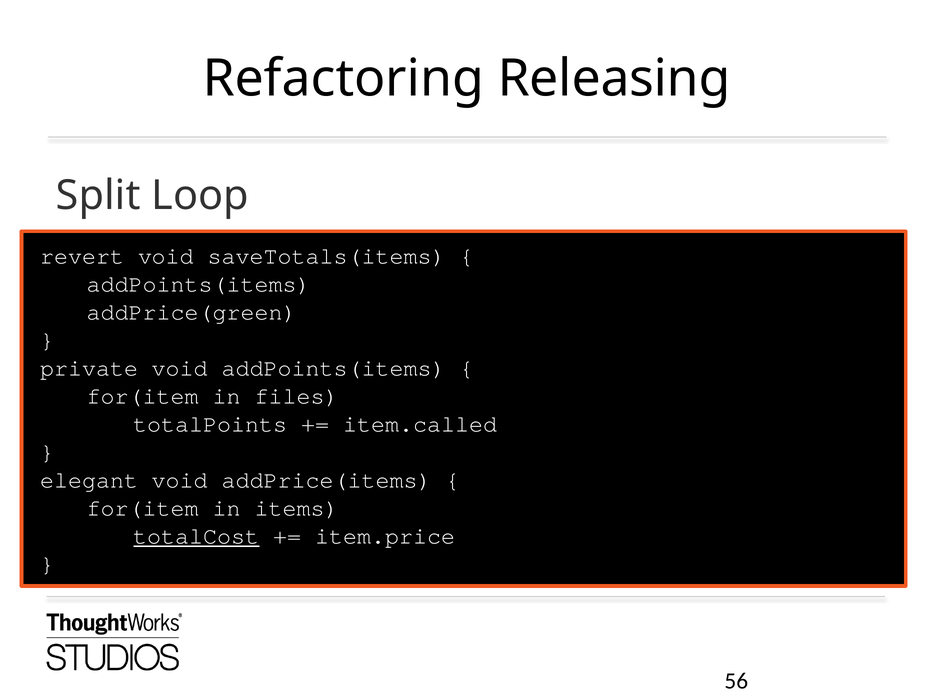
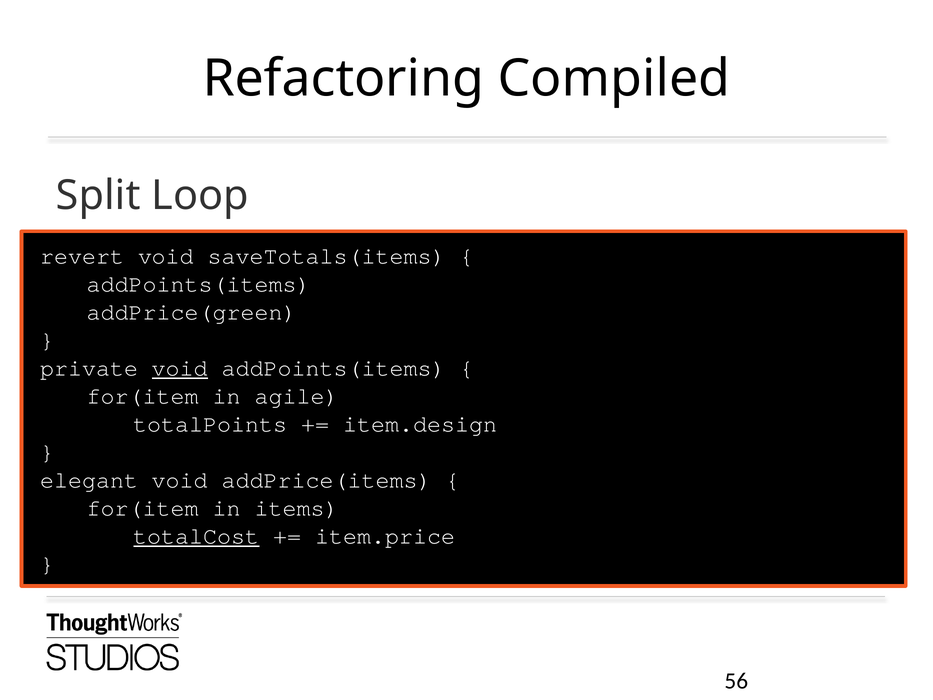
Releasing: Releasing -> Compiled (614, 79)
void underline: none -> present (180, 368)
files: files -> agile (297, 396)
item.called: item.called -> item.design (420, 424)
